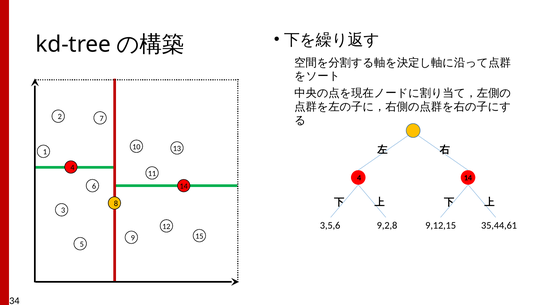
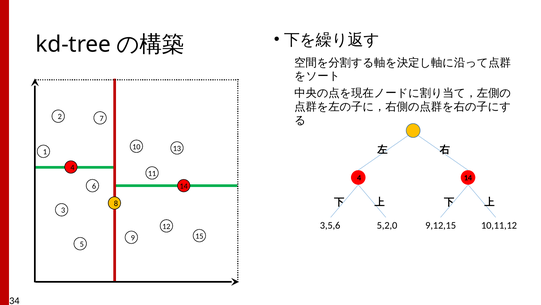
9,2,8: 9,2,8 -> 5,2,0 (387, 225)
35,44,61: 35,44,61 -> 10,11,12 (499, 225)
